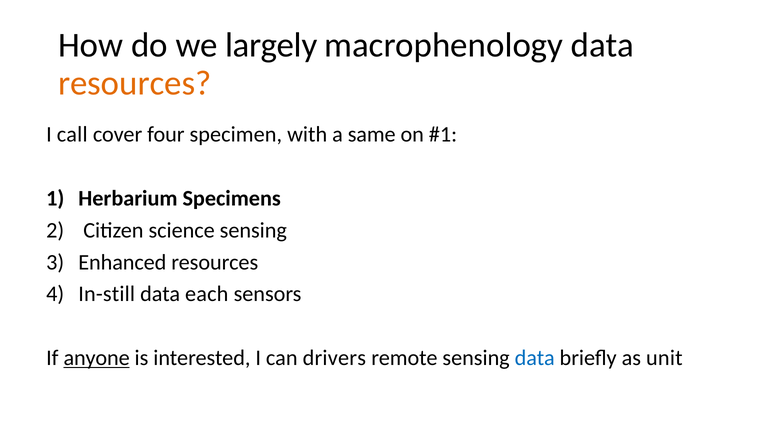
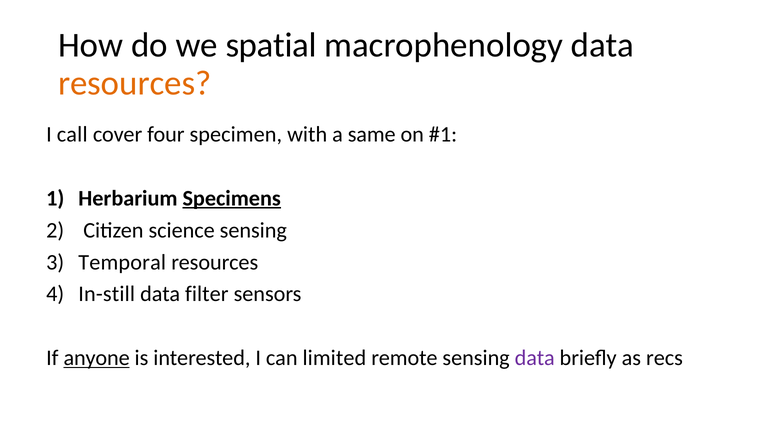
largely: largely -> spatial (271, 45)
Specimens underline: none -> present (232, 198)
Enhanced: Enhanced -> Temporal (122, 262)
each: each -> filter (207, 294)
drivers: drivers -> limited (334, 358)
data colour: blue -> purple (535, 358)
unit: unit -> recs (664, 358)
